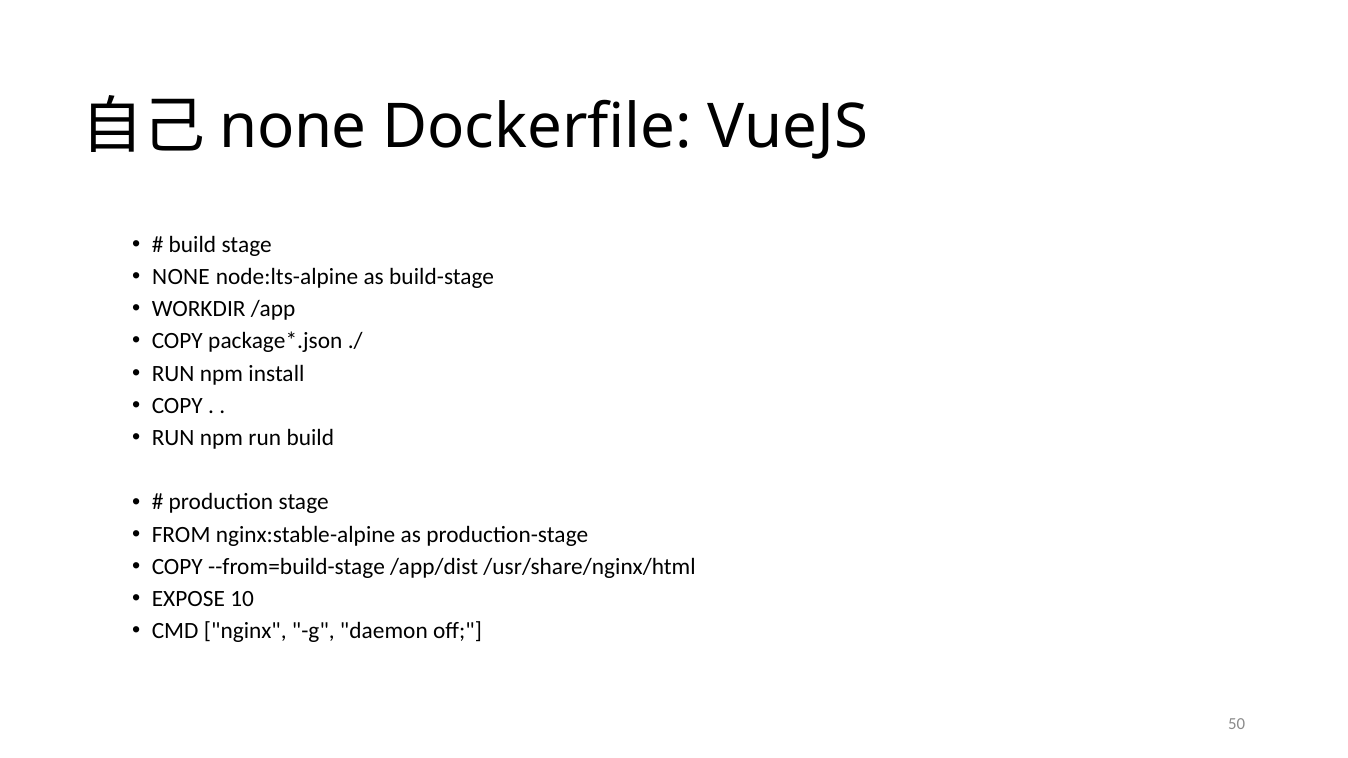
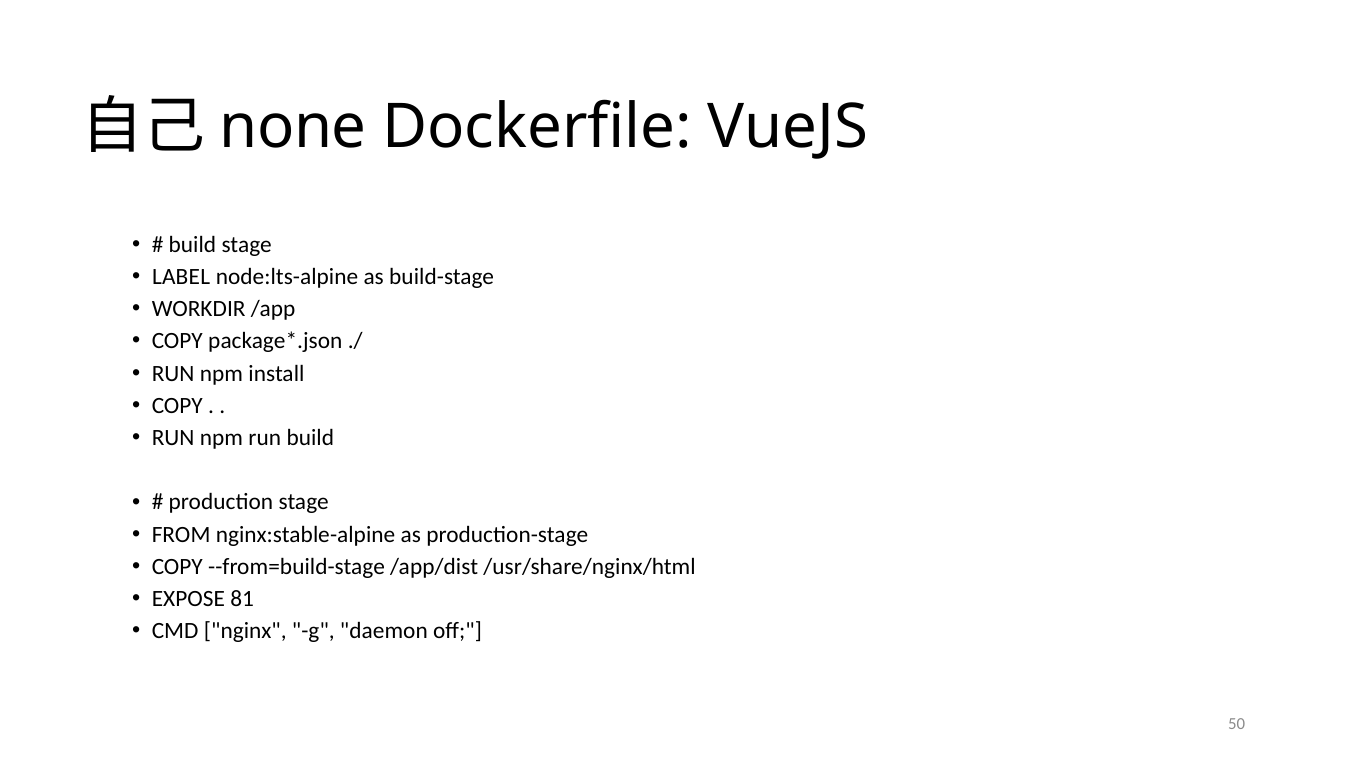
NONE: NONE -> LABEL (181, 277)
10: 10 -> 81 (242, 599)
